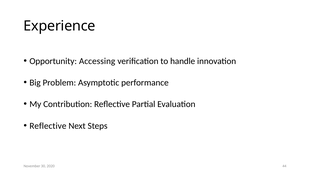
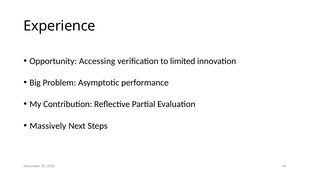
handle: handle -> limited (183, 61)
Reflective: Reflective -> Massively (48, 126)
